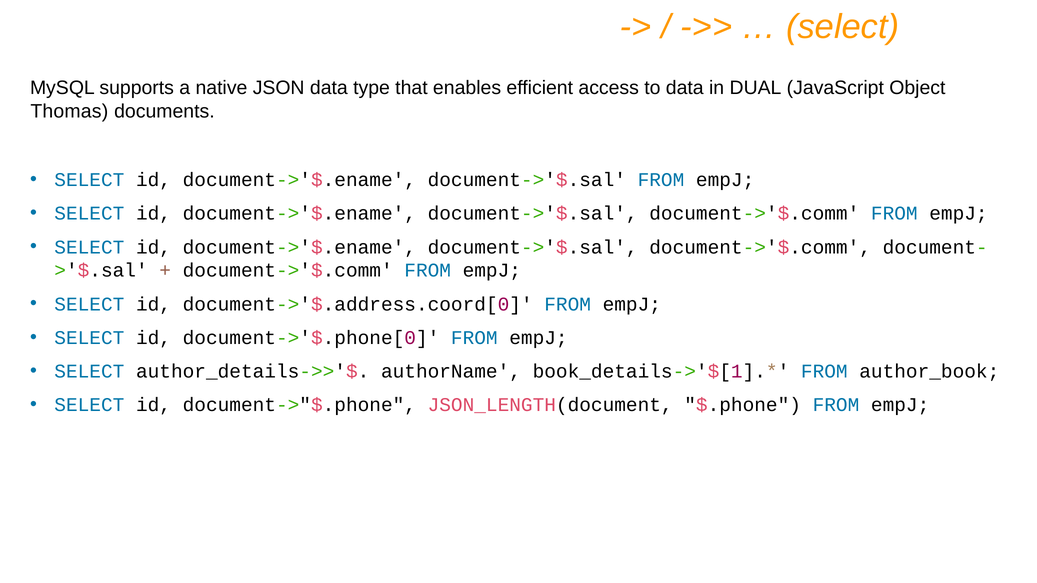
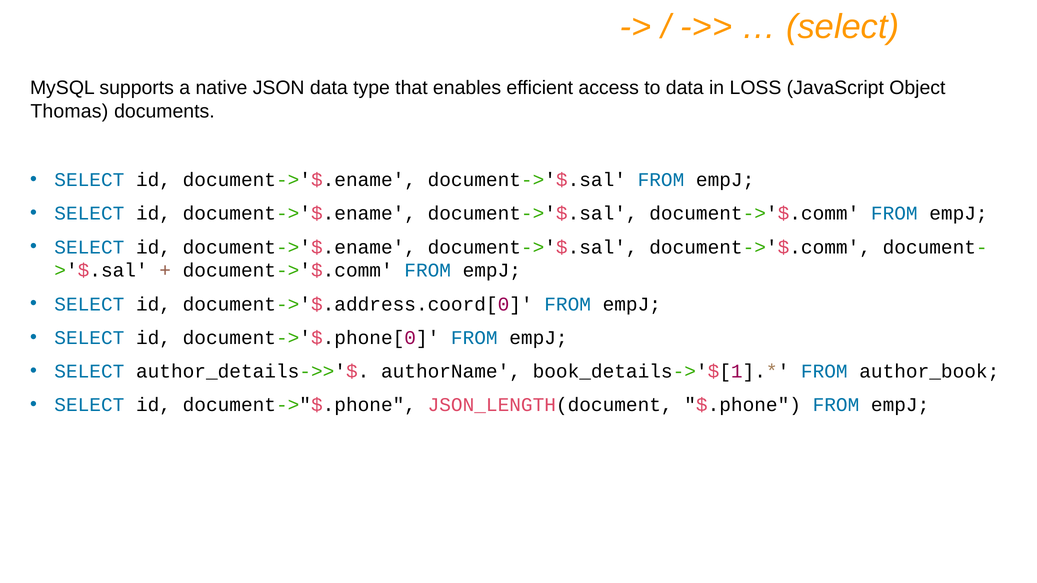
DUAL: DUAL -> LOSS (755, 88)
